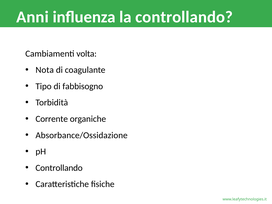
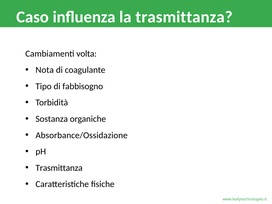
Anni: Anni -> Caso (33, 17)
la controllando: controllando -> trasmittanza (184, 17)
Corrente: Corrente -> Sostanza (52, 119)
Controllando: Controllando -> Trasmittanza (59, 168)
